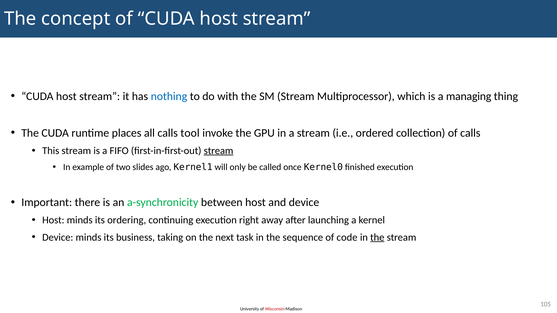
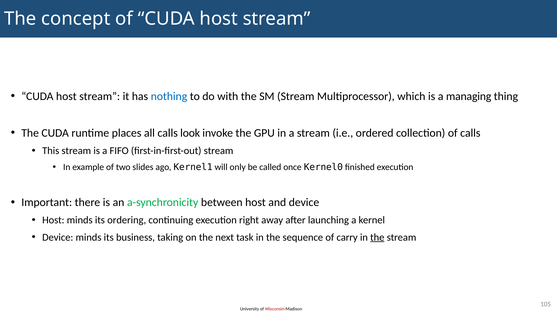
tool: tool -> look (190, 133)
stream underline: present -> none (219, 151)
code: code -> carry (347, 237)
